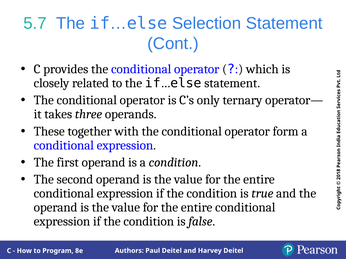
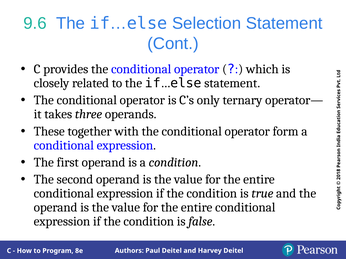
5.7: 5.7 -> 9.6 (35, 23)
